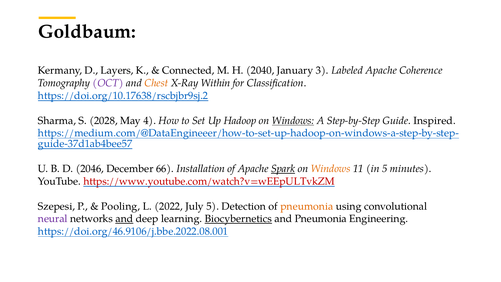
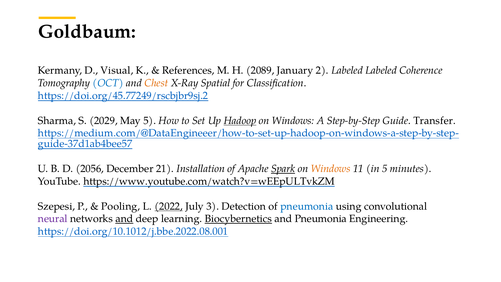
Layers: Layers -> Visual (117, 70)
Connected: Connected -> References (188, 70)
2040: 2040 -> 2089 (260, 70)
3: 3 -> 2 (322, 70)
Labeled Apache: Apache -> Labeled (381, 70)
OCT colour: purple -> blue (108, 83)
Within: Within -> Spatial (216, 83)
https://doi.org/10.17638/rscbjbr9sj.2: https://doi.org/10.17638/rscbjbr9sj.2 -> https://doi.org/45.77249/rscbjbr9sj.2 (123, 96)
2028: 2028 -> 2029 (103, 121)
May 4: 4 -> 5 (150, 121)
Hadoop underline: none -> present (240, 121)
Windows underline: present -> none (293, 121)
Inspired: Inspired -> Transfer (435, 121)
2046: 2046 -> 2056 (90, 169)
66: 66 -> 21 (165, 169)
https://www.youtube.com/watch?v=wEEpULTvkZM colour: red -> black (209, 181)
2022 underline: none -> present (169, 206)
July 5: 5 -> 3 (213, 206)
pneumonia colour: orange -> blue (307, 206)
https://doi.org/46.9106/j.bbe.2022.08.001: https://doi.org/46.9106/j.bbe.2022.08.001 -> https://doi.org/10.1012/j.bbe.2022.08.001 (133, 231)
